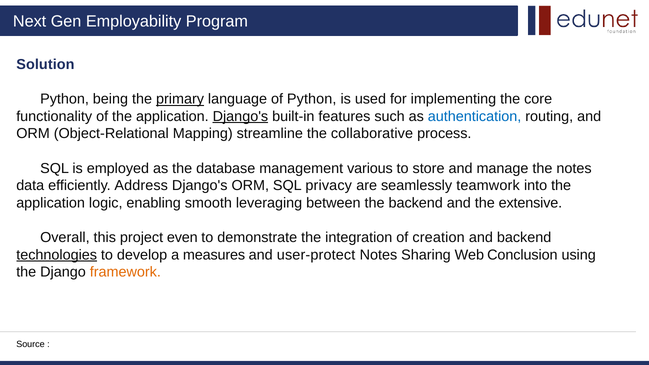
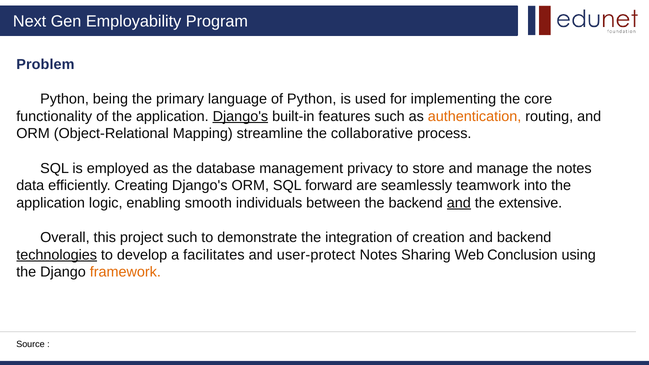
Solution: Solution -> Problem (45, 65)
primary underline: present -> none (180, 99)
authentication colour: blue -> orange (475, 116)
various: various -> privacy (370, 168)
Address: Address -> Creating (141, 186)
privacy: privacy -> forward (329, 186)
leveraging: leveraging -> individuals (269, 203)
and underline: none -> present (459, 203)
project even: even -> such (182, 238)
measures: measures -> facilitates (214, 255)
